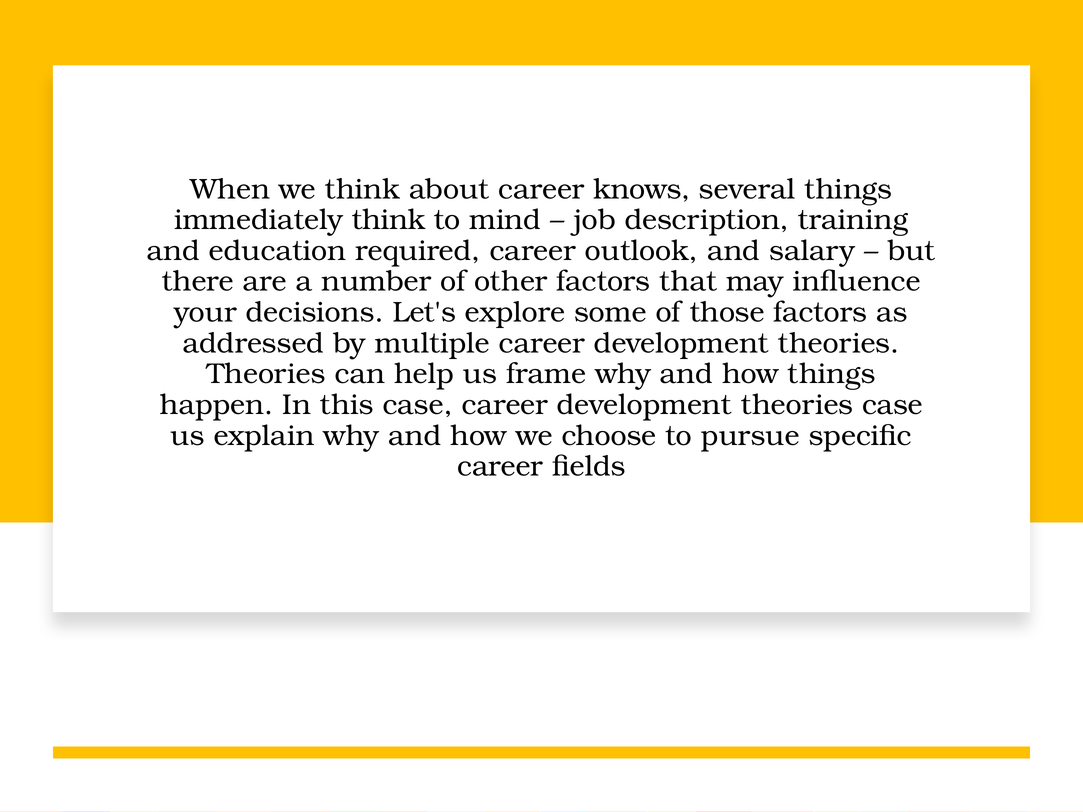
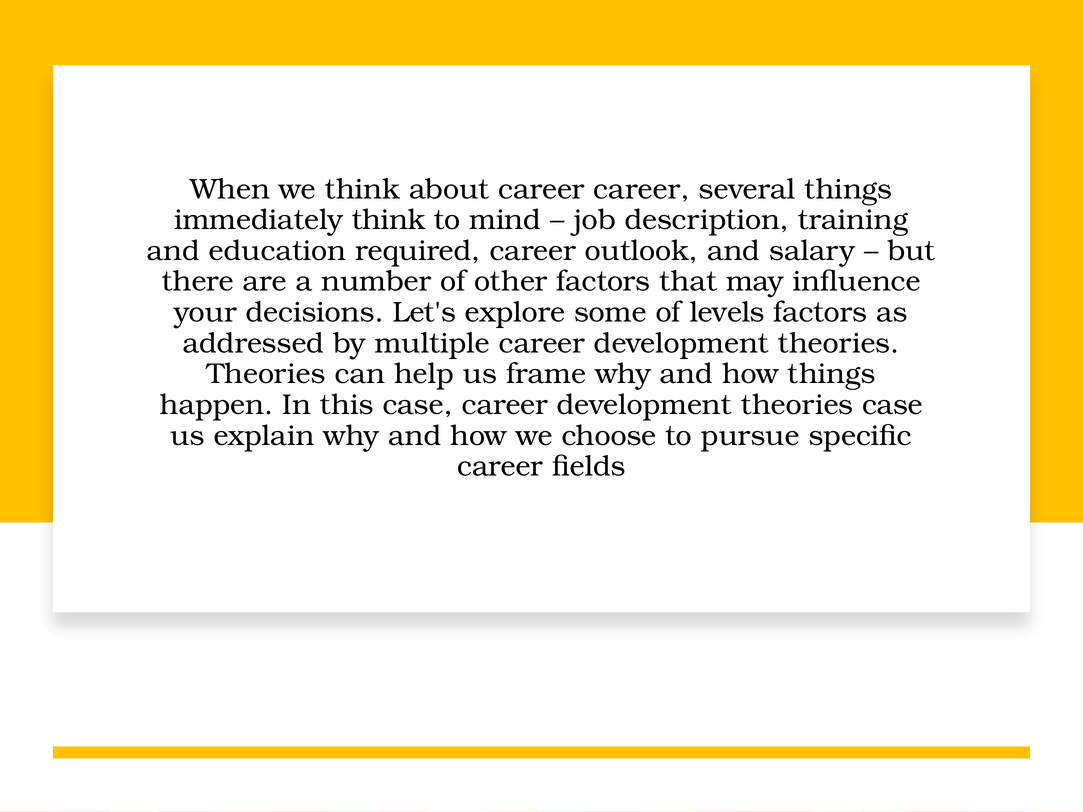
career knows: knows -> career (642, 189)
those: those -> levels (727, 312)
